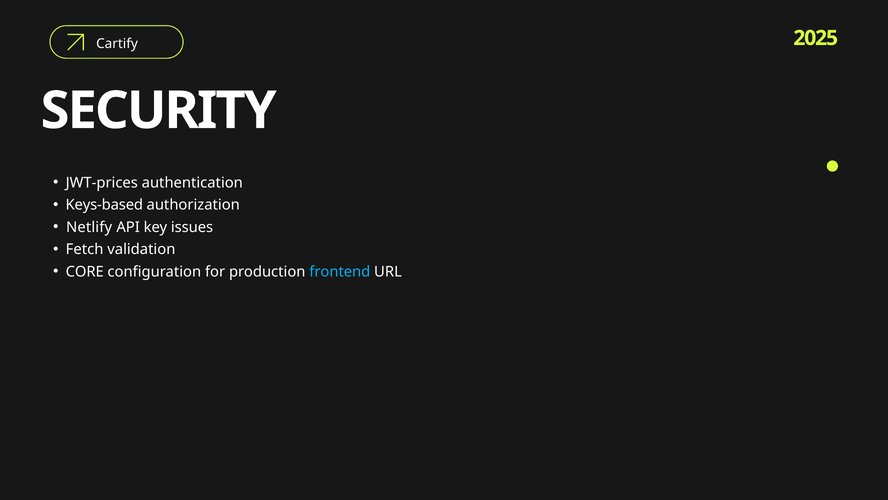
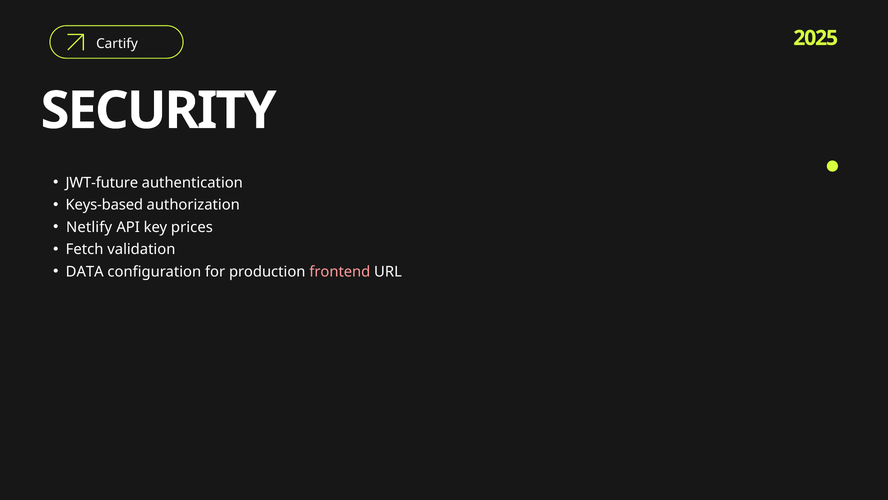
JWT-prices: JWT-prices -> JWT-future (102, 183)
issues: issues -> prices (192, 227)
CORE: CORE -> DATA (85, 271)
frontend colour: light blue -> pink (340, 271)
